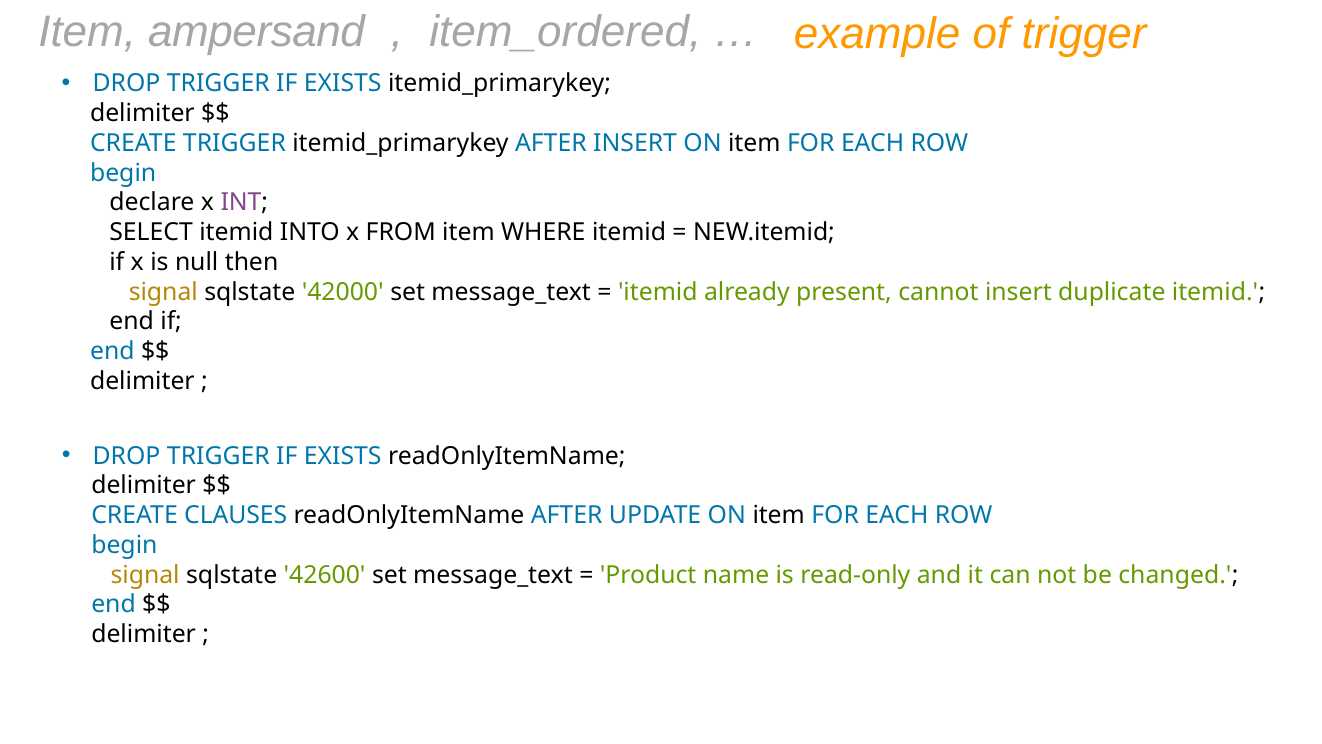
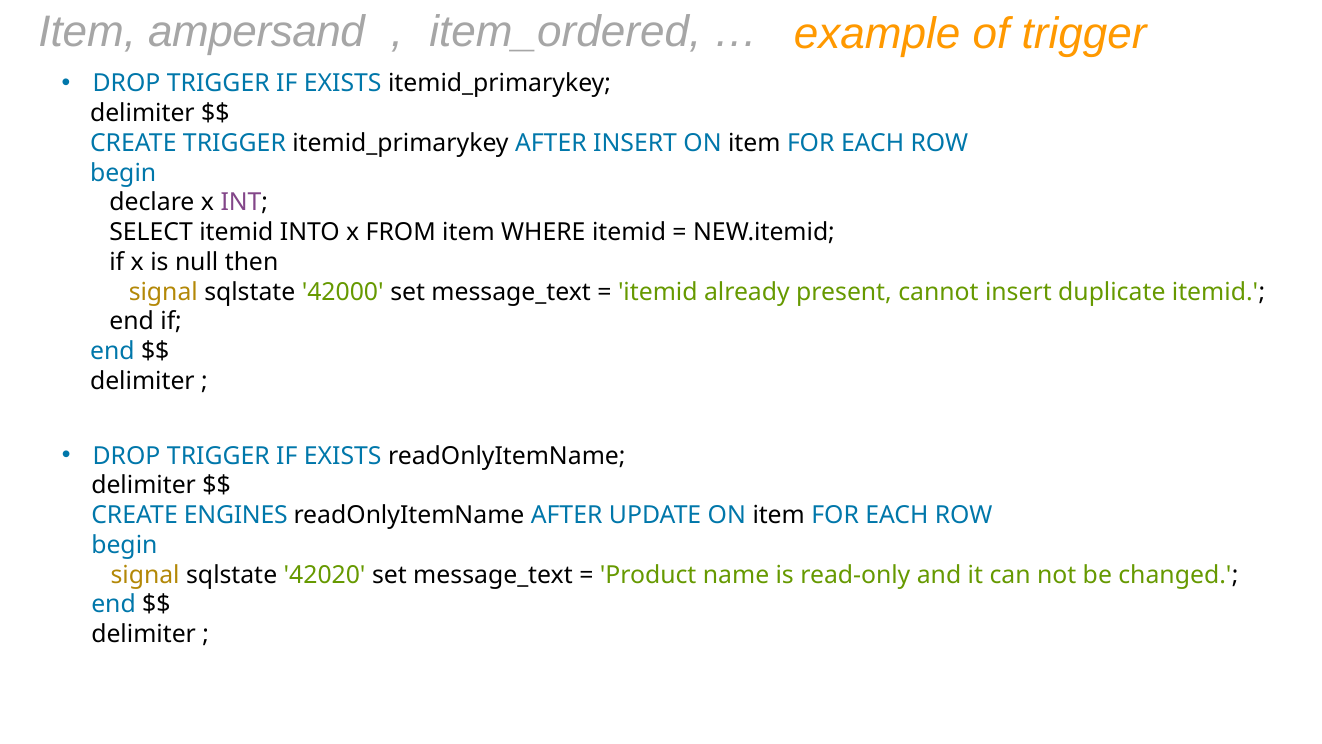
CLAUSES: CLAUSES -> ENGINES (236, 515)
42600: 42600 -> 42020 (325, 575)
